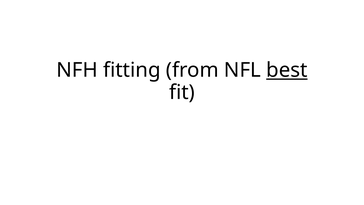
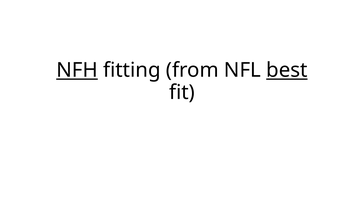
NFH underline: none -> present (77, 70)
